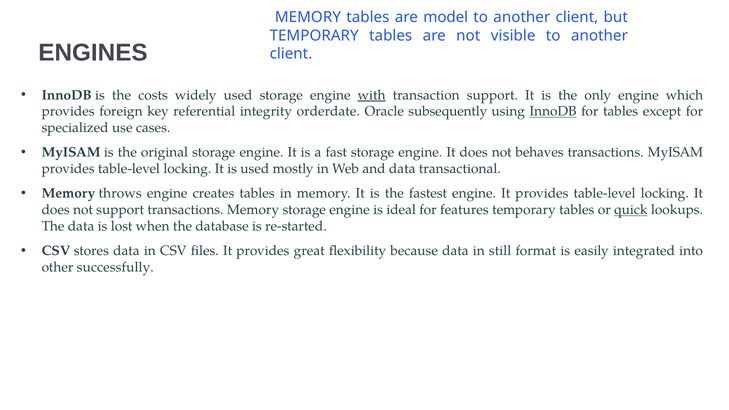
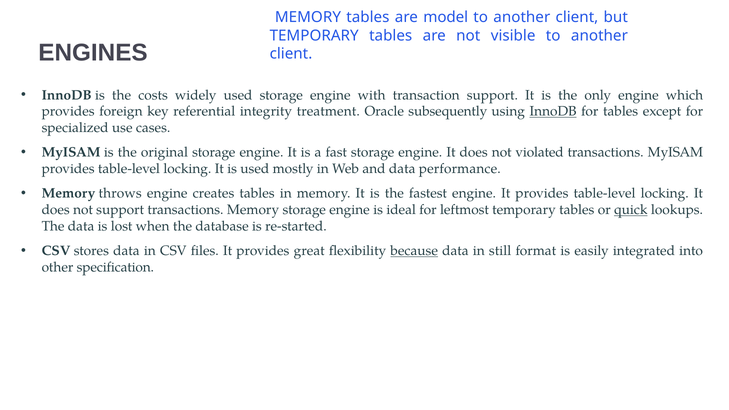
with underline: present -> none (372, 95)
orderdate: orderdate -> treatment (328, 111)
behaves: behaves -> violated (540, 152)
transactional: transactional -> performance (460, 169)
features: features -> leftmost (464, 210)
because underline: none -> present (414, 251)
successfully: successfully -> specification (115, 267)
